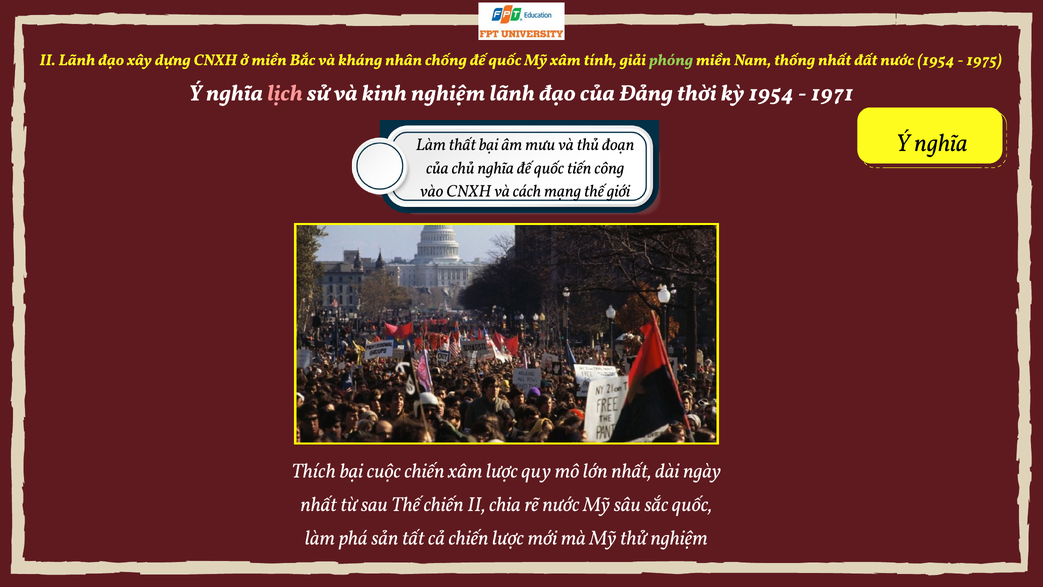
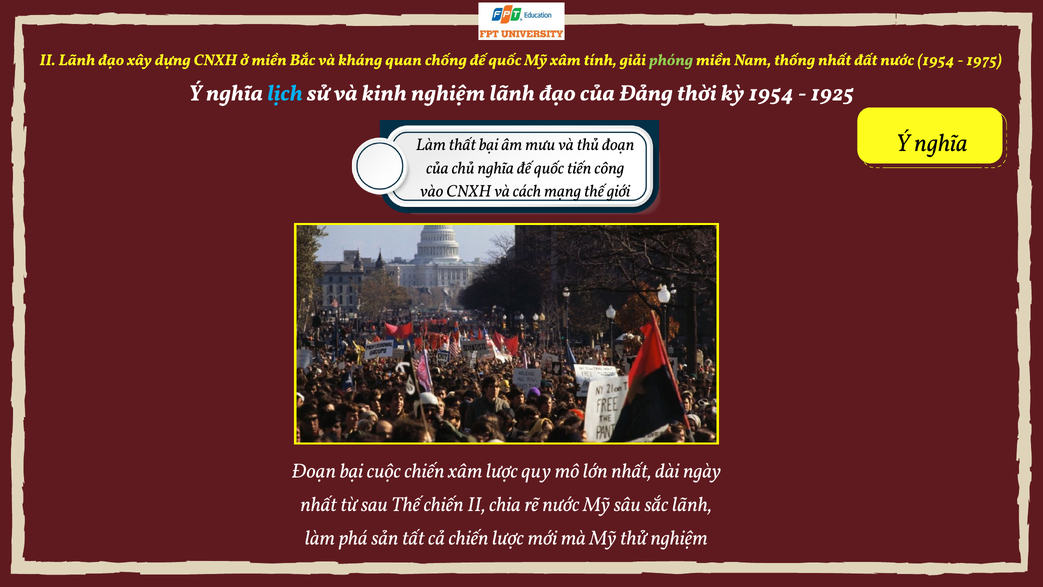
nhân: nhân -> quan (403, 60)
lịch colour: pink -> light blue (285, 93)
1971: 1971 -> 1925 (832, 93)
Thích: Thích -> Đoạn (314, 471)
sắc quốc: quốc -> lãnh (692, 504)
